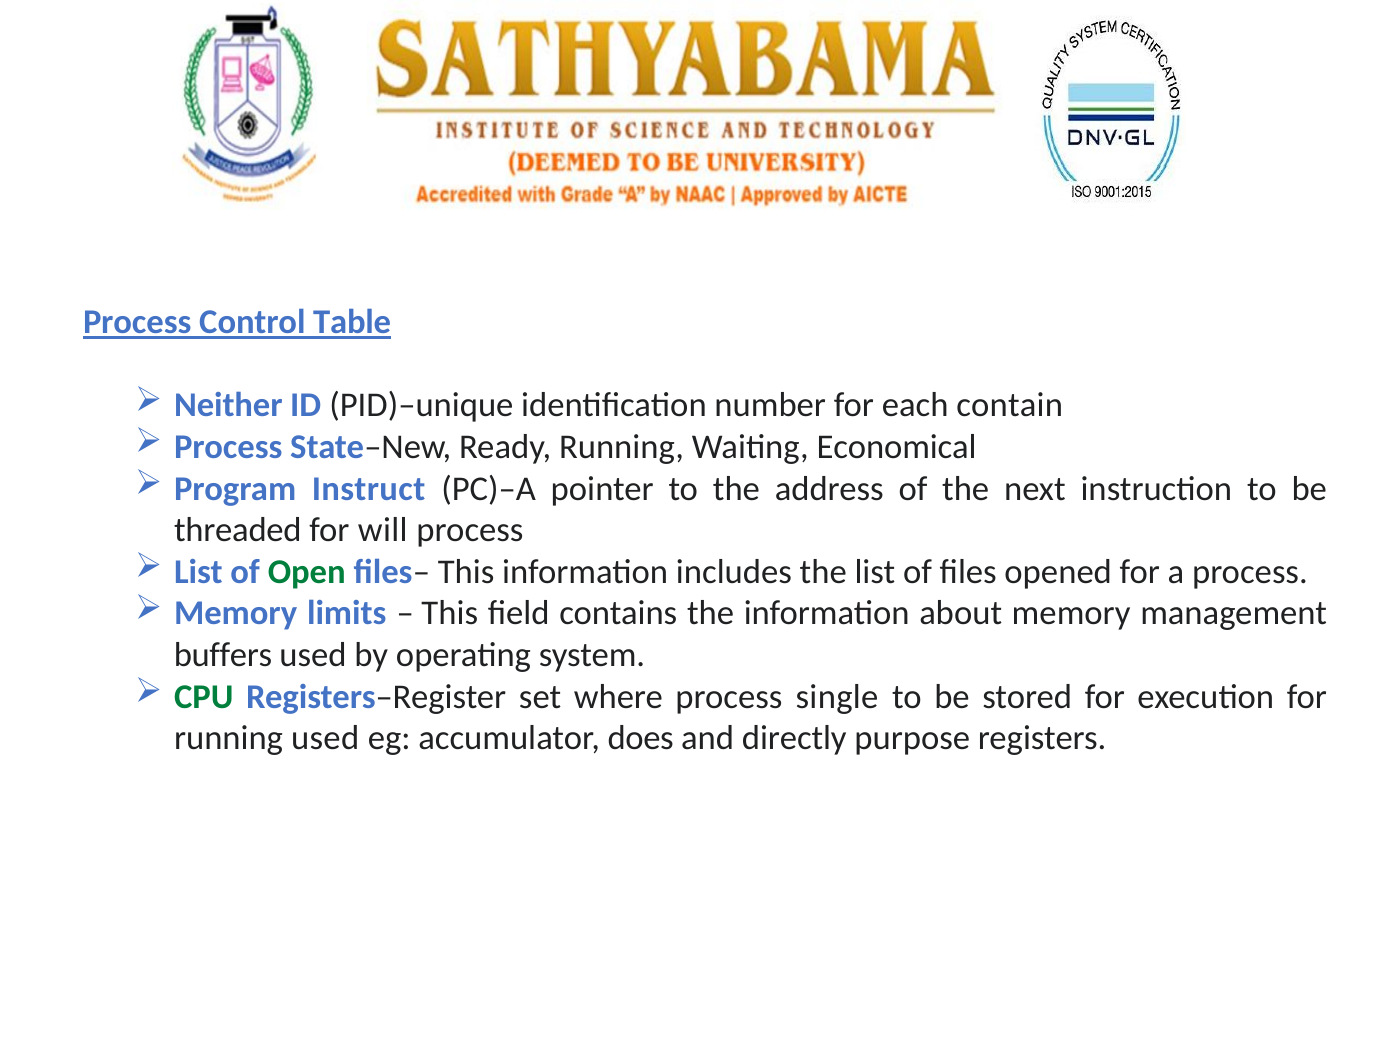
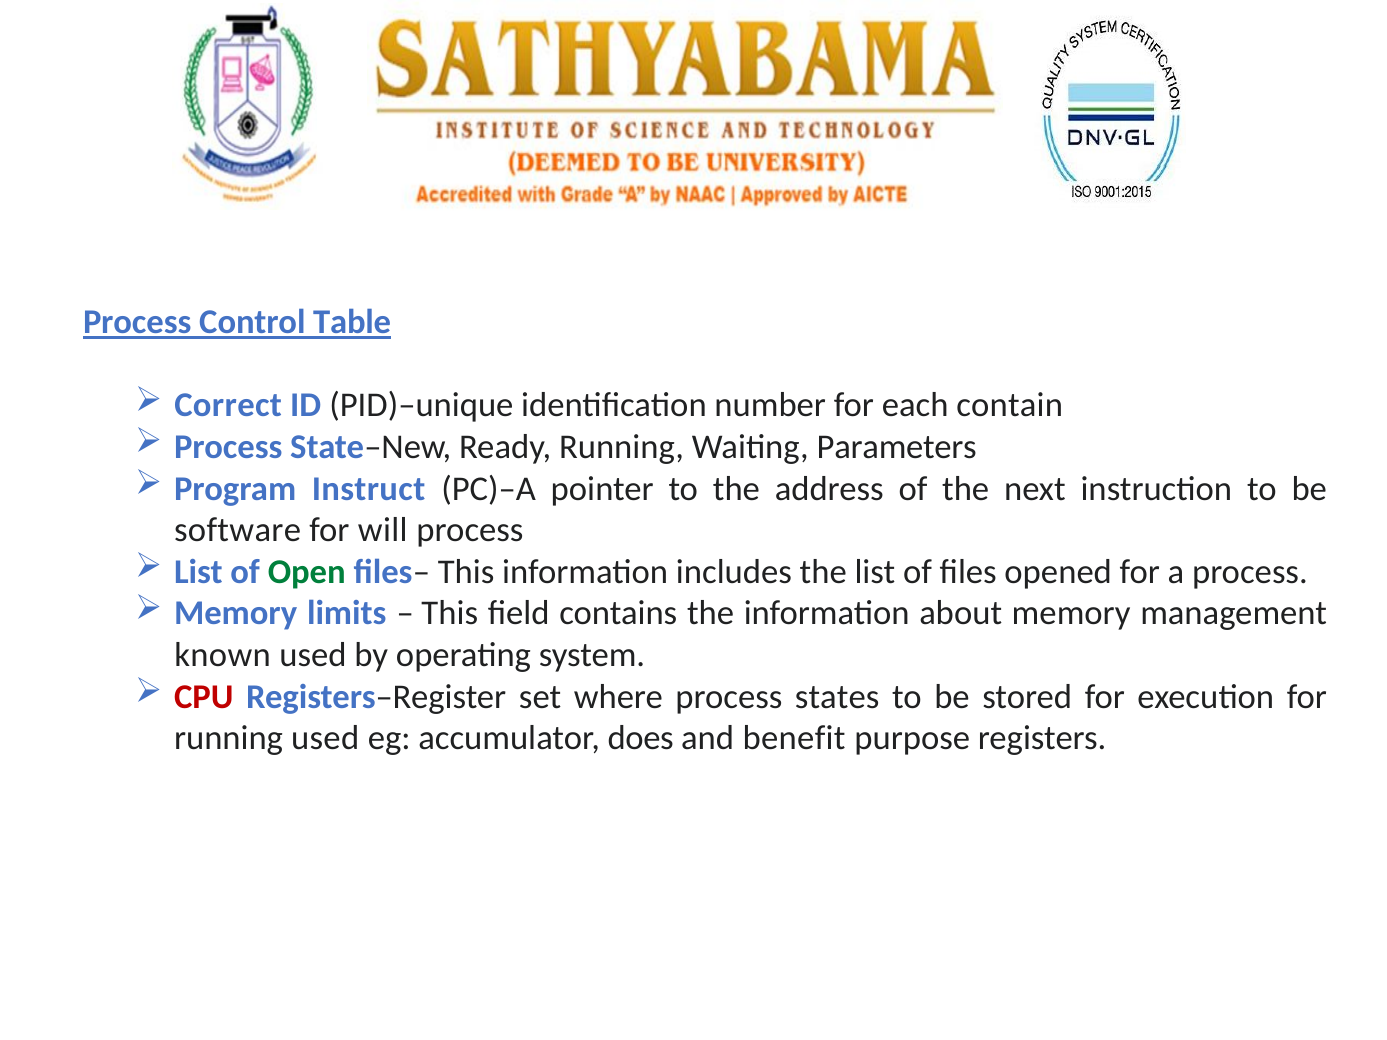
Neither: Neither -> Correct (228, 406)
Economical: Economical -> Parameters (897, 447)
threaded: threaded -> software (238, 530)
buffers: buffers -> known (223, 655)
CPU colour: green -> red (204, 697)
single: single -> states (837, 697)
directly: directly -> benefit (794, 738)
